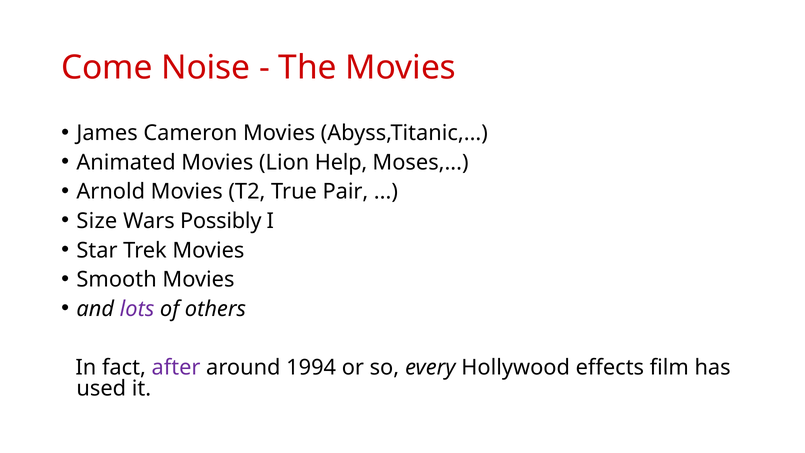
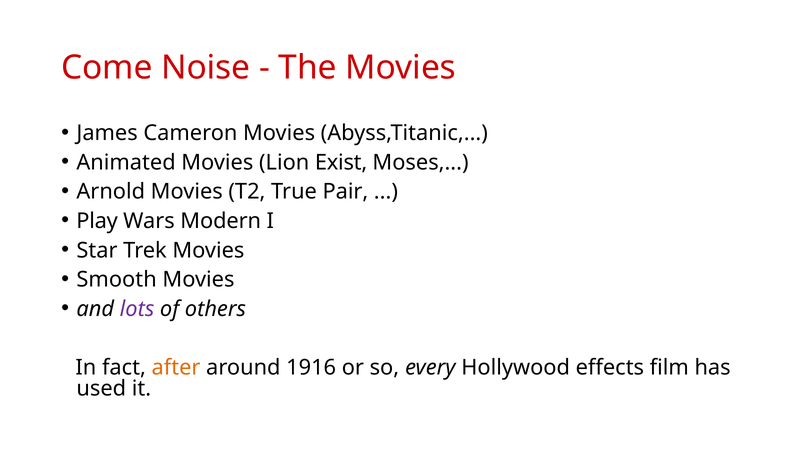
Help: Help -> Exist (341, 162)
Size: Size -> Play (97, 221)
Possibly: Possibly -> Modern (221, 221)
after colour: purple -> orange (176, 368)
1994: 1994 -> 1916 (311, 368)
